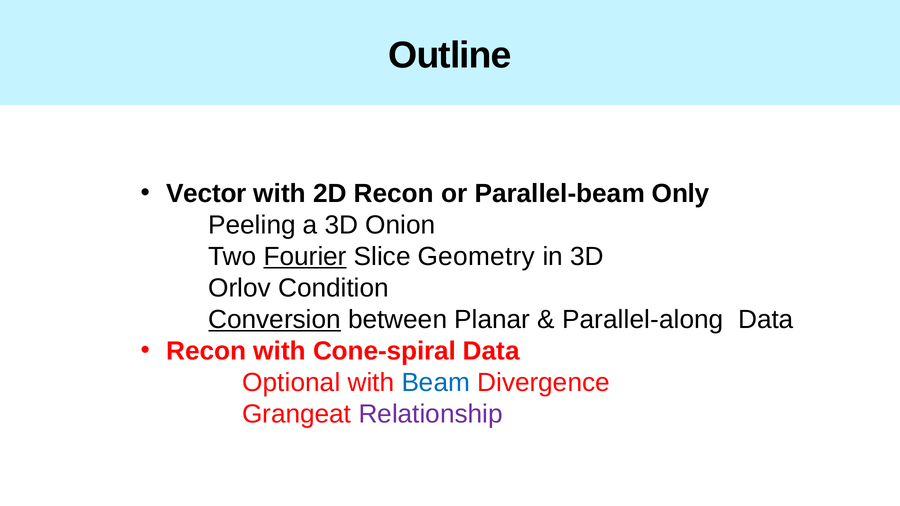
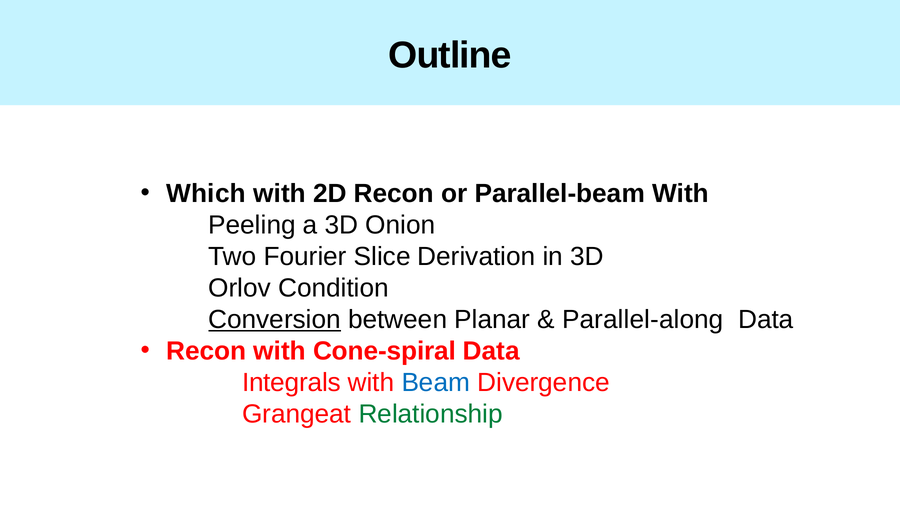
Vector: Vector -> Which (206, 194)
Parallel-beam Only: Only -> With (681, 194)
Fourier underline: present -> none (305, 257)
Geometry: Geometry -> Derivation (476, 257)
Optional: Optional -> Integrals (291, 383)
Relationship colour: purple -> green (431, 414)
